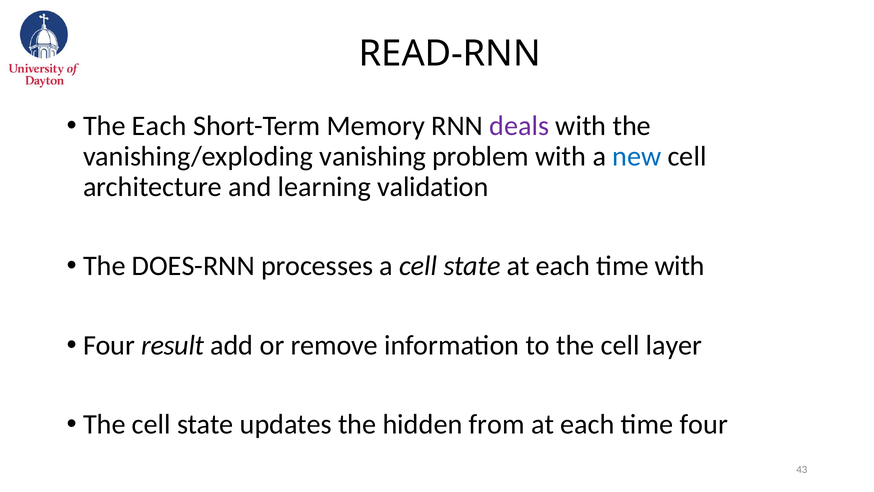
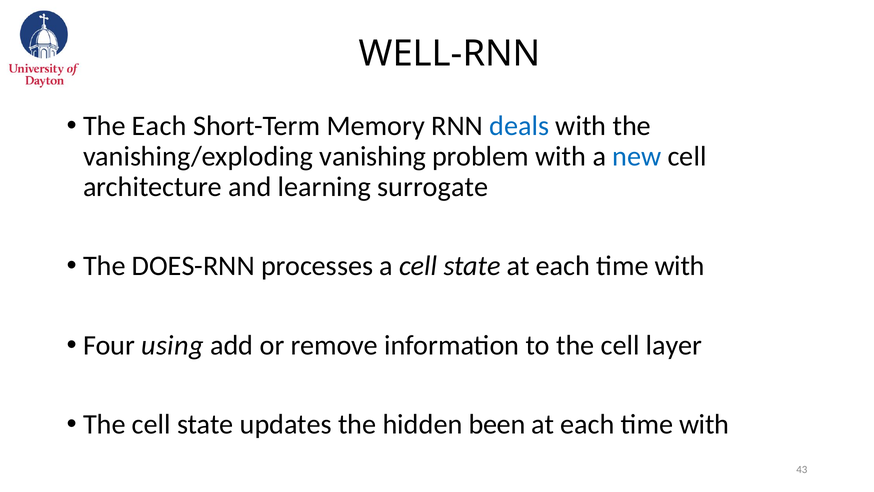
READ-RNN: READ-RNN -> WELL-RNN (450, 54)
deals colour: purple -> blue (519, 126)
validation: validation -> surrogate (433, 187)
result: result -> using (172, 345)
from: from -> been (497, 424)
four: four -> with (704, 424)
